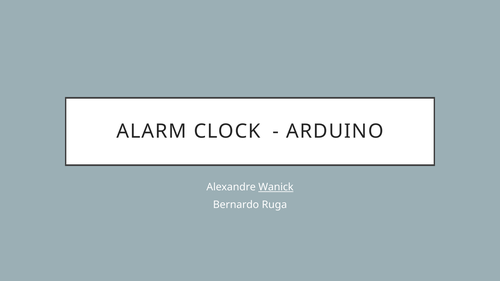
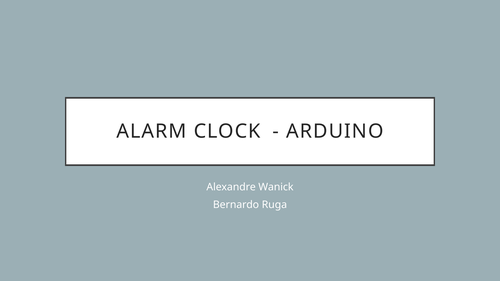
Wanick underline: present -> none (276, 187)
